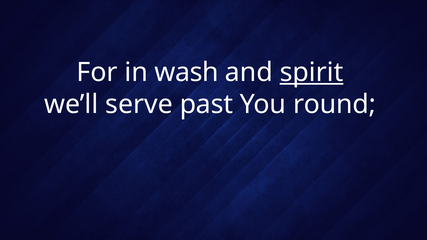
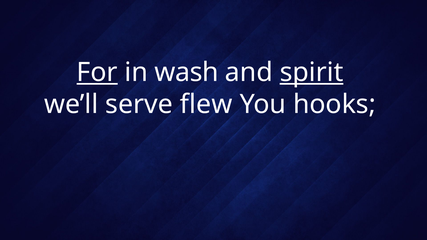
For underline: none -> present (97, 73)
past: past -> flew (206, 105)
round: round -> hooks (334, 105)
